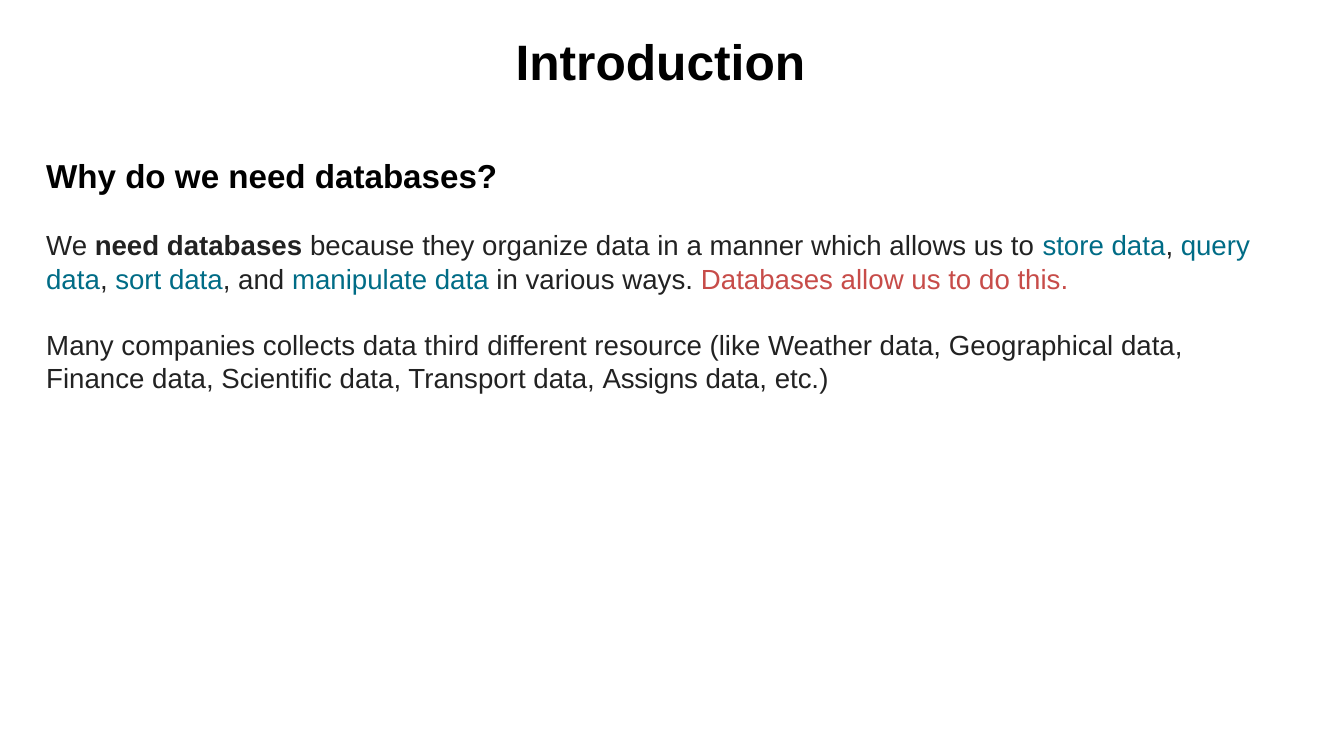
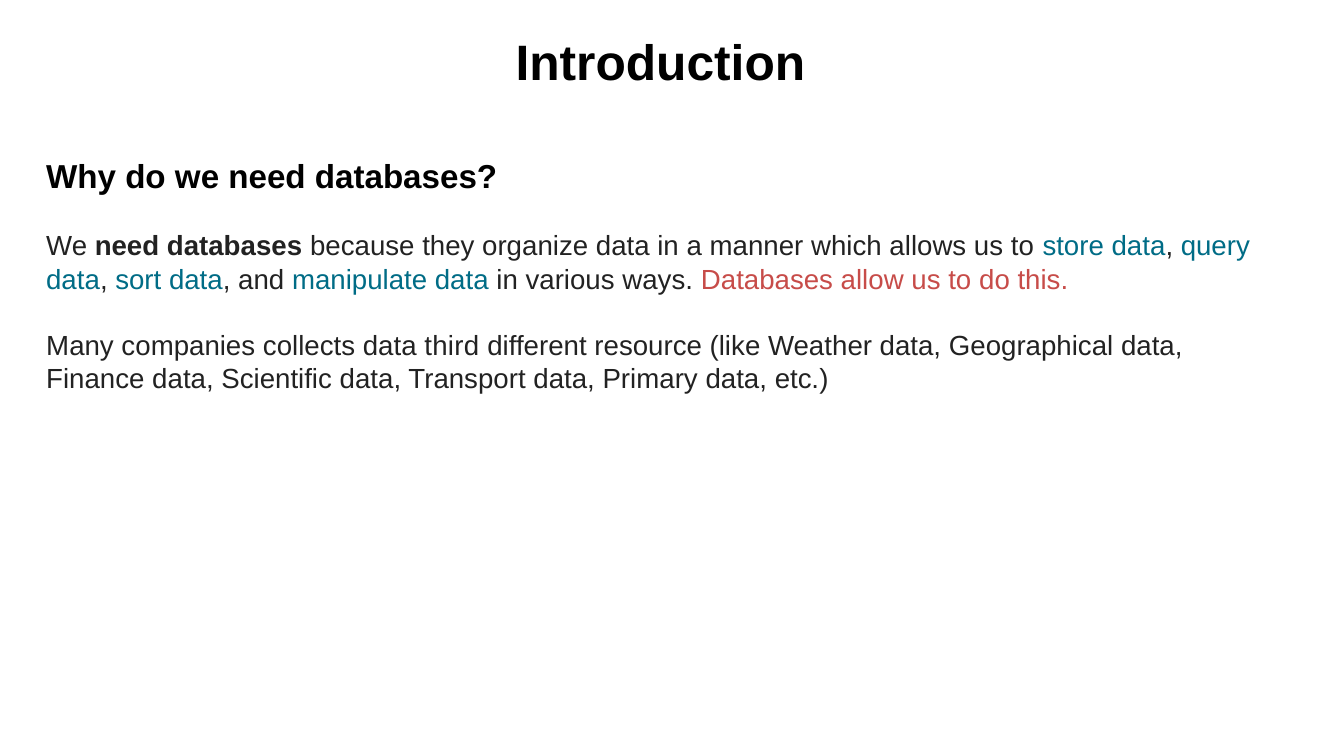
Assigns: Assigns -> Primary (650, 379)
